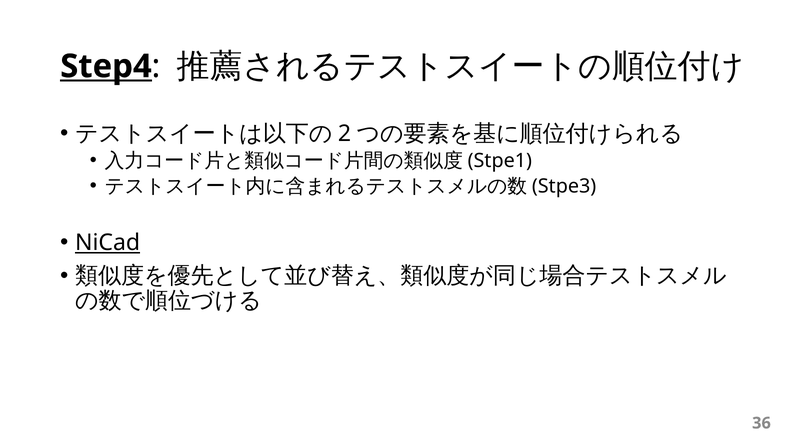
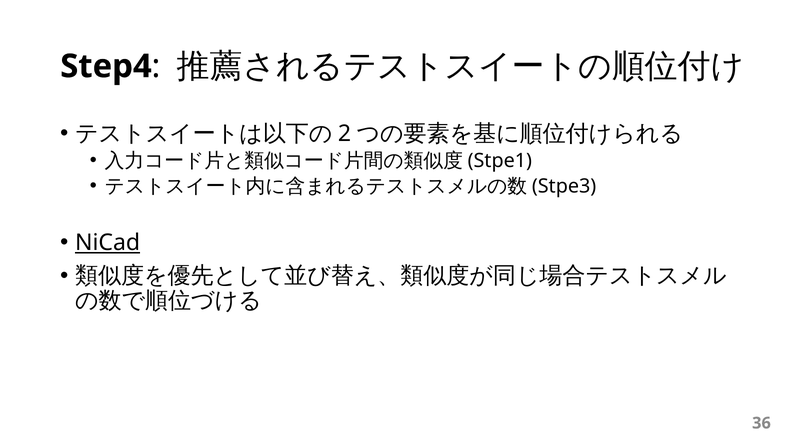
Step4 underline: present -> none (106, 66)
